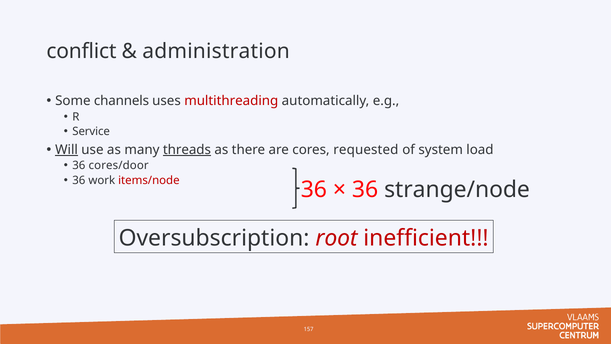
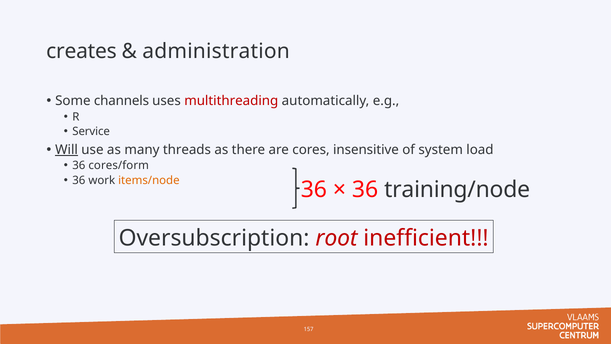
conflict: conflict -> creates (81, 51)
threads underline: present -> none (187, 150)
requested: requested -> insensitive (366, 150)
cores/door: cores/door -> cores/form (119, 165)
items/node colour: red -> orange (149, 180)
strange/node: strange/node -> training/node (457, 190)
